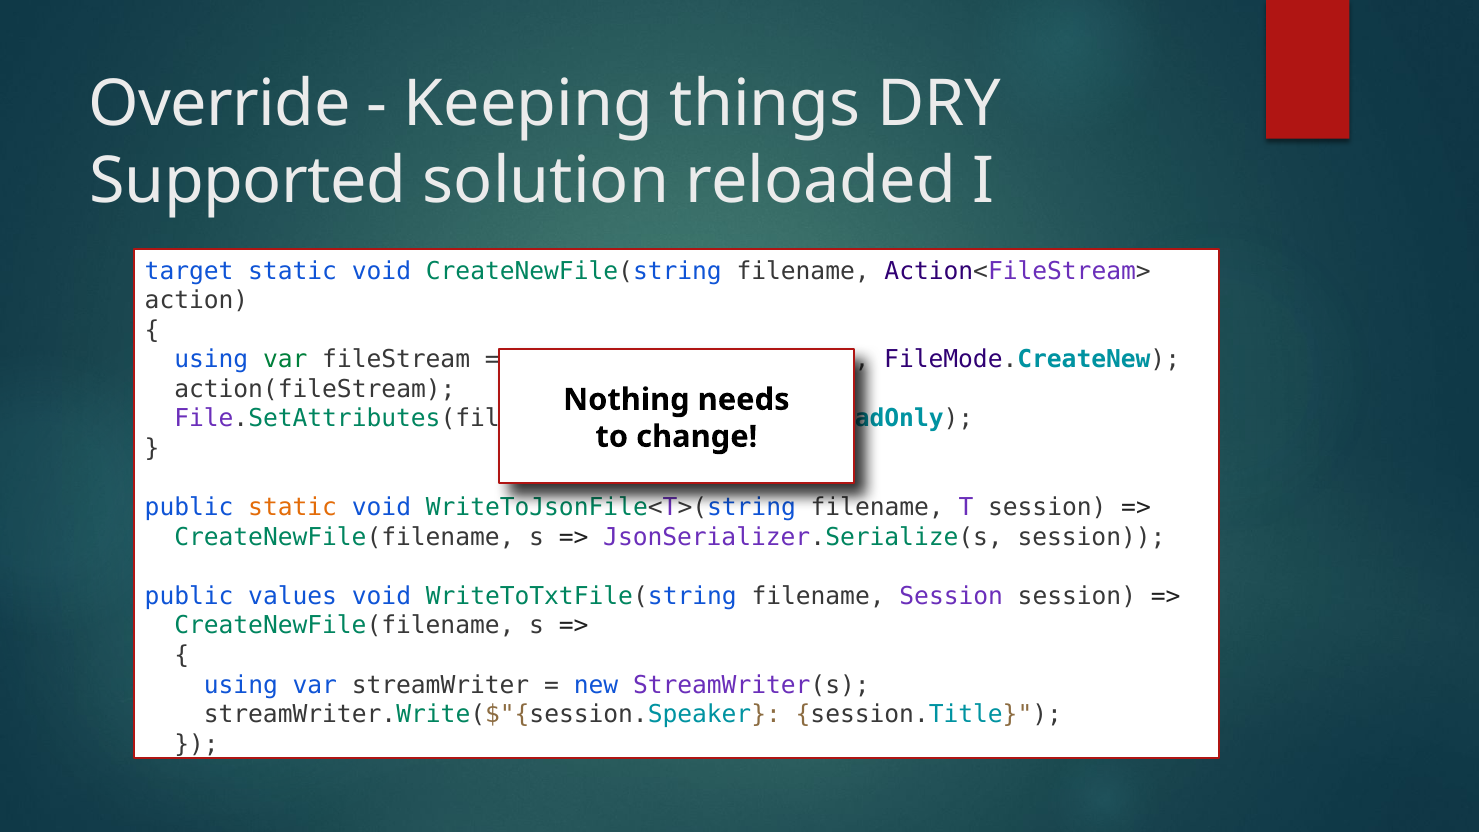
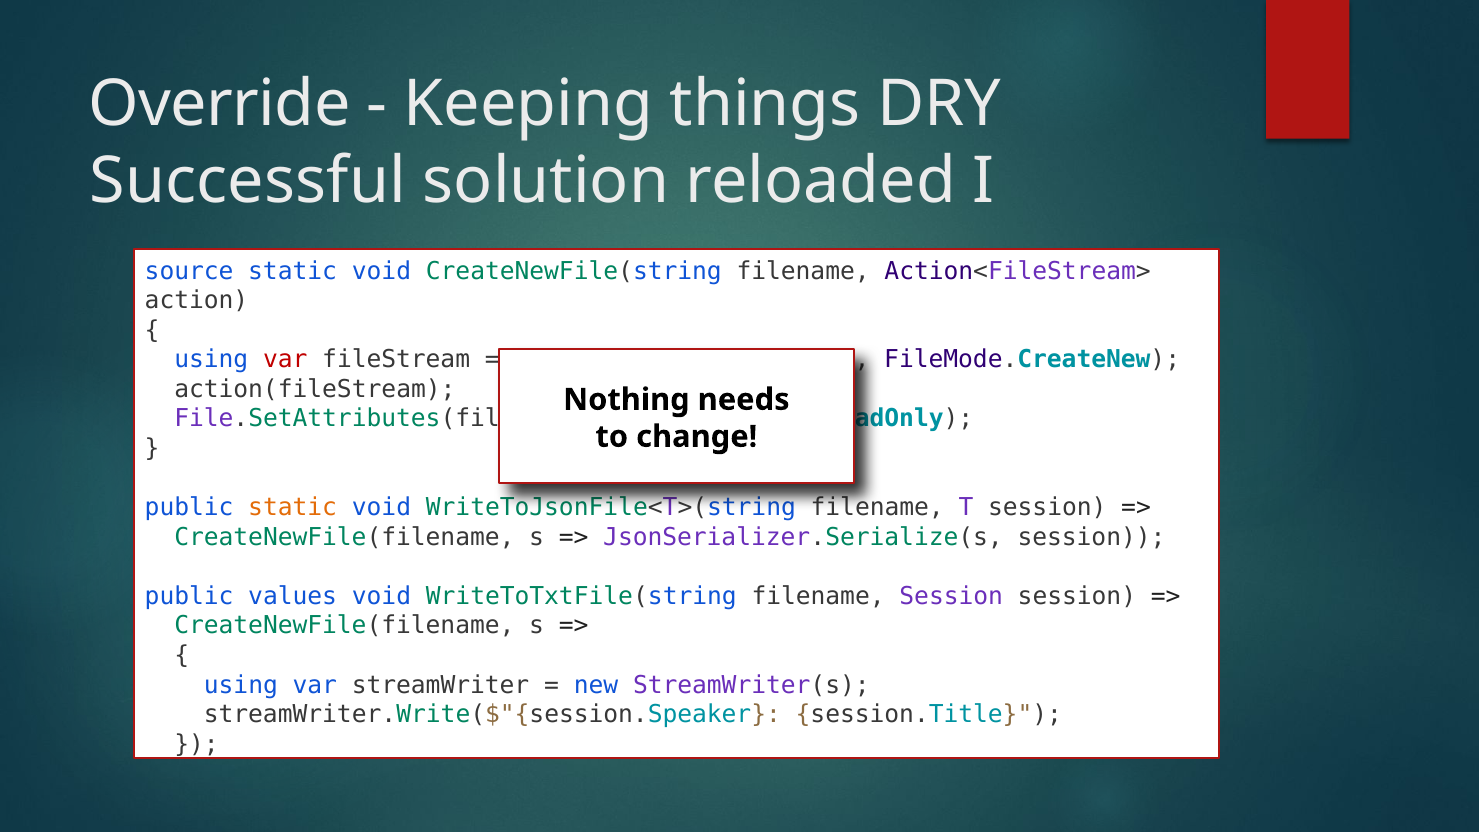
Supported: Supported -> Successful (248, 181)
target: target -> source (189, 271)
var colour: green -> red (285, 360)
